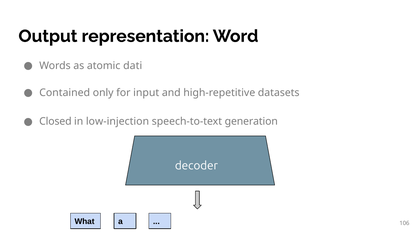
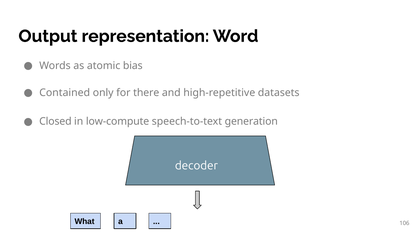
dati: dati -> bias (133, 66)
input: input -> there (146, 93)
low-injection: low-injection -> low-compute (118, 122)
